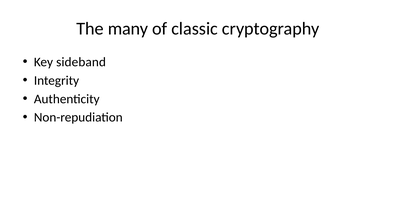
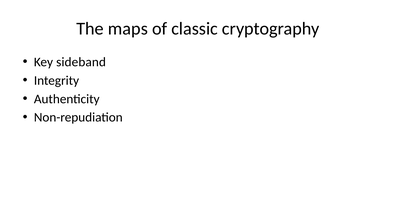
many: many -> maps (128, 29)
